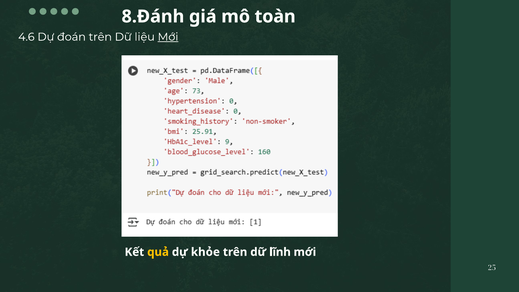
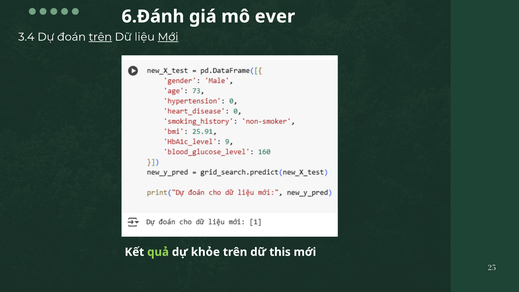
8.Đánh: 8.Đánh -> 6.Đánh (153, 16)
toàn: toàn -> ever (275, 16)
4.6: 4.6 -> 3.4 (26, 37)
trên underline: none -> present (100, 37)
quả colour: yellow -> light green (158, 252)
lĩnh: lĩnh -> this (280, 252)
